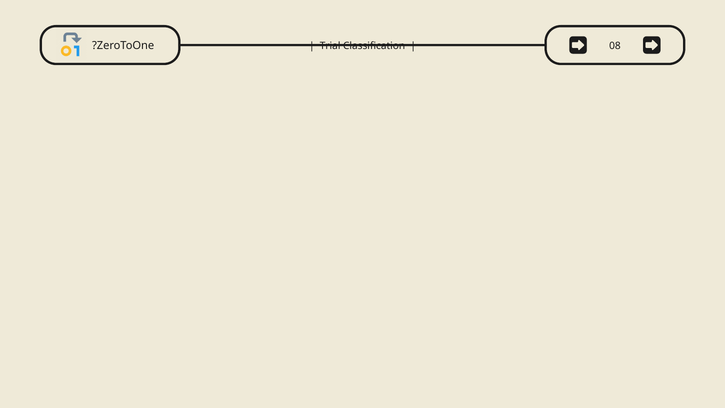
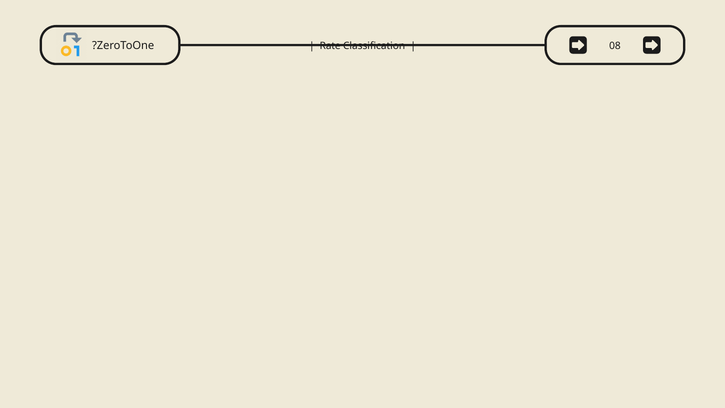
Trial: Trial -> Rate (330, 46)
